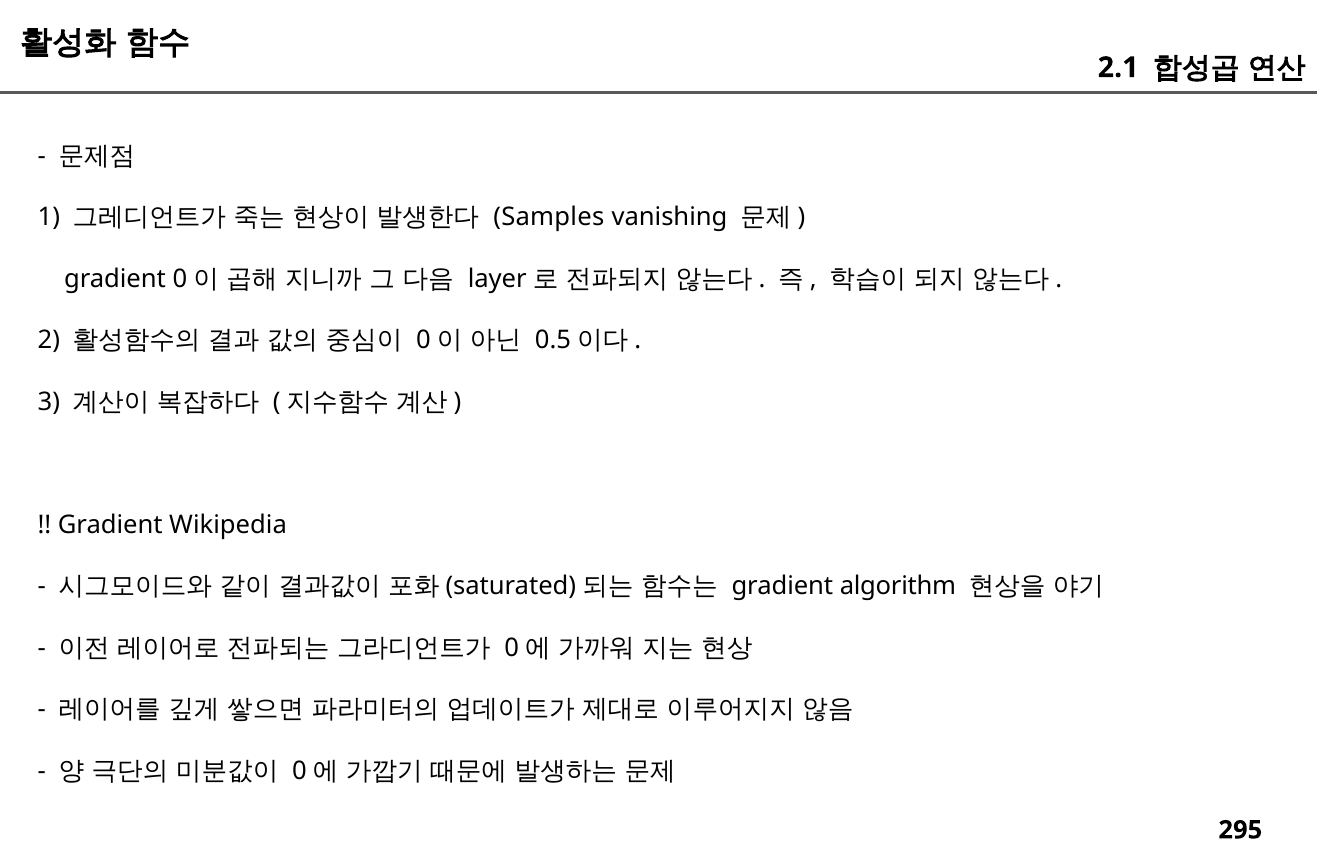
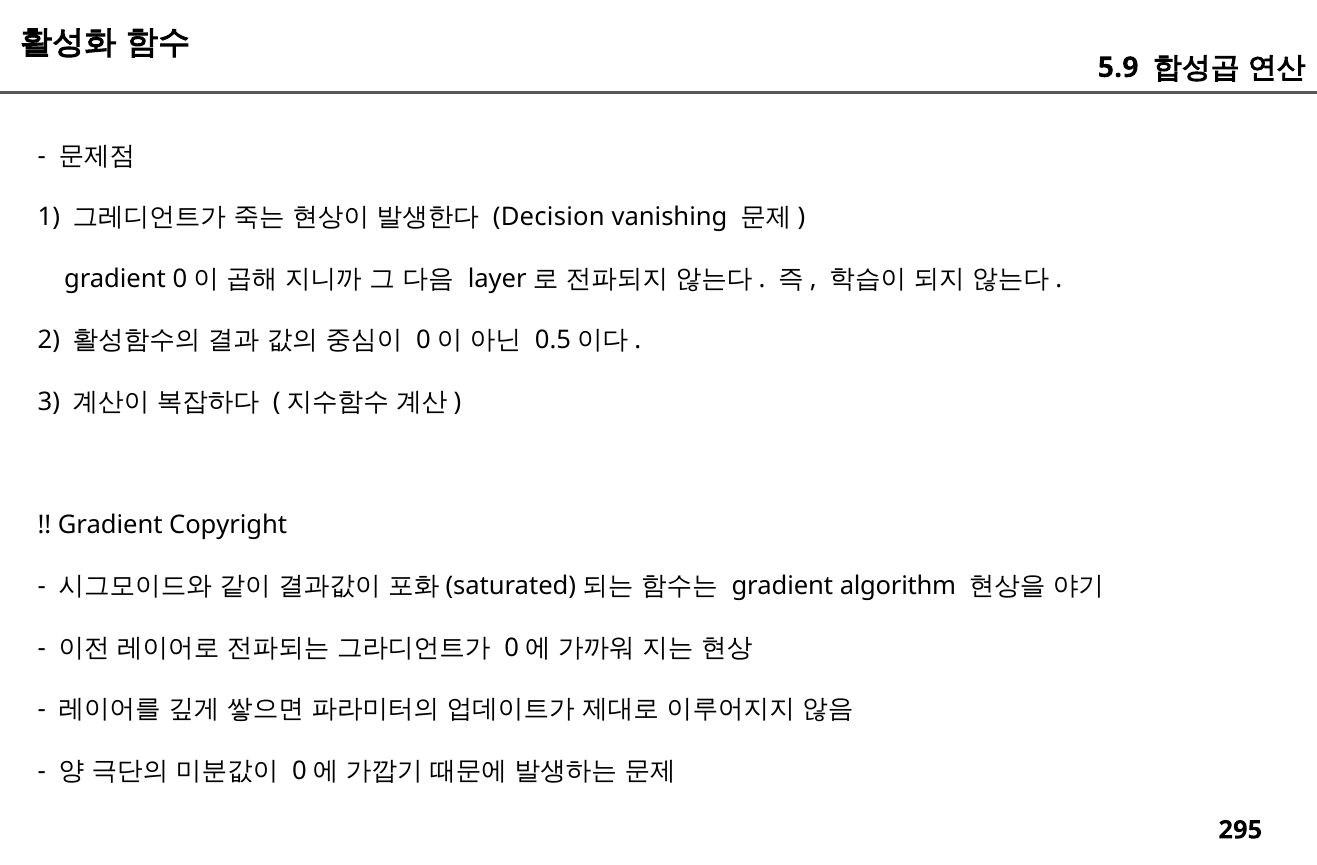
2.1: 2.1 -> 5.9 (1118, 67)
Samples: Samples -> Decision (549, 218)
Wikipedia: Wikipedia -> Copyright (228, 525)
